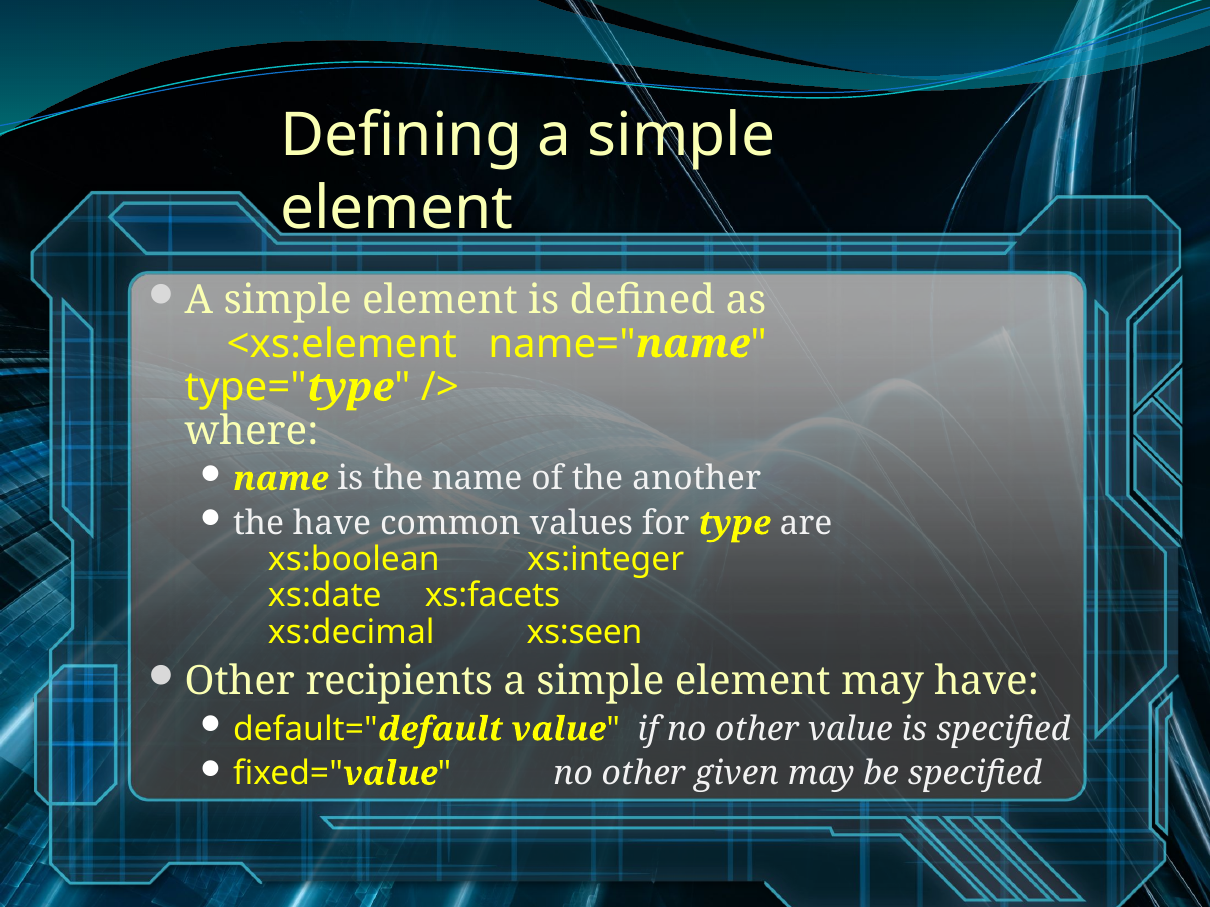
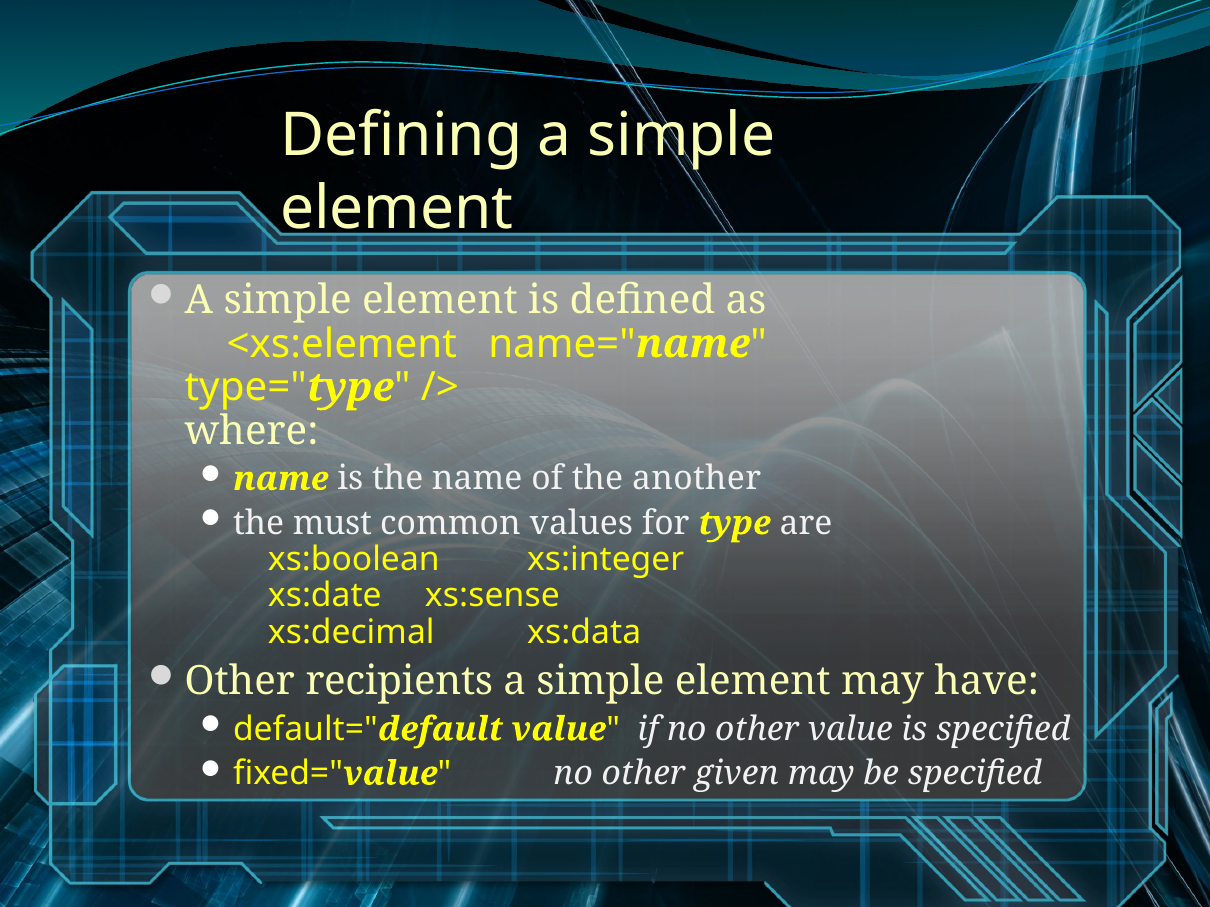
the have: have -> must (332, 523)
xs:facets: xs:facets -> xs:sense (492, 596)
xs:seen: xs:seen -> xs:data (584, 632)
